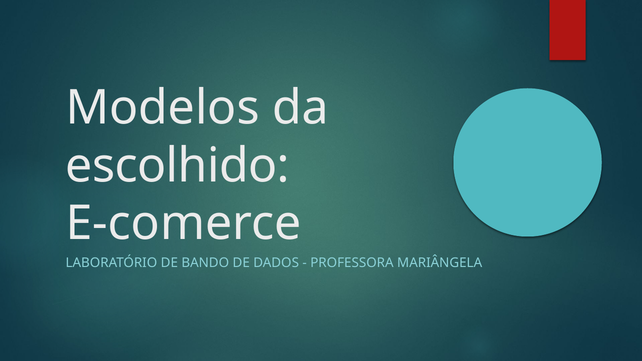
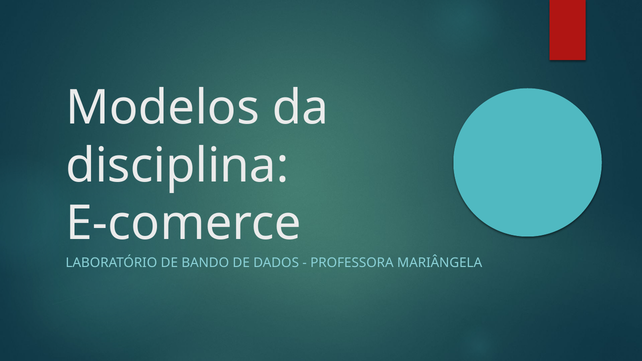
escolhido: escolhido -> disciplina (177, 166)
